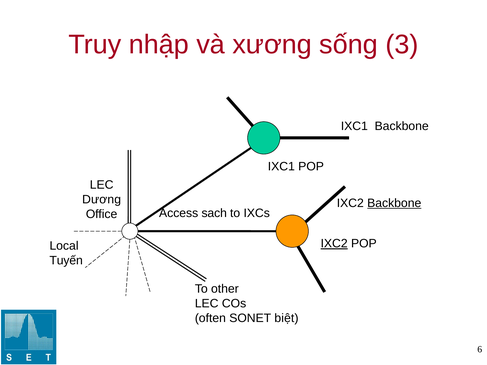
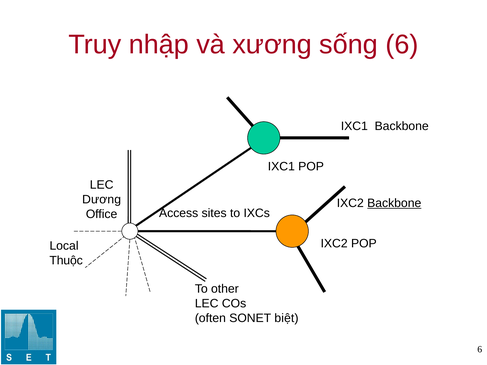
sống 3: 3 -> 6 (402, 44)
sach: sach -> sites (214, 213)
IXC2 underline: present -> none (334, 244)
Tuyến: Tuyến -> Thuộc (66, 261)
